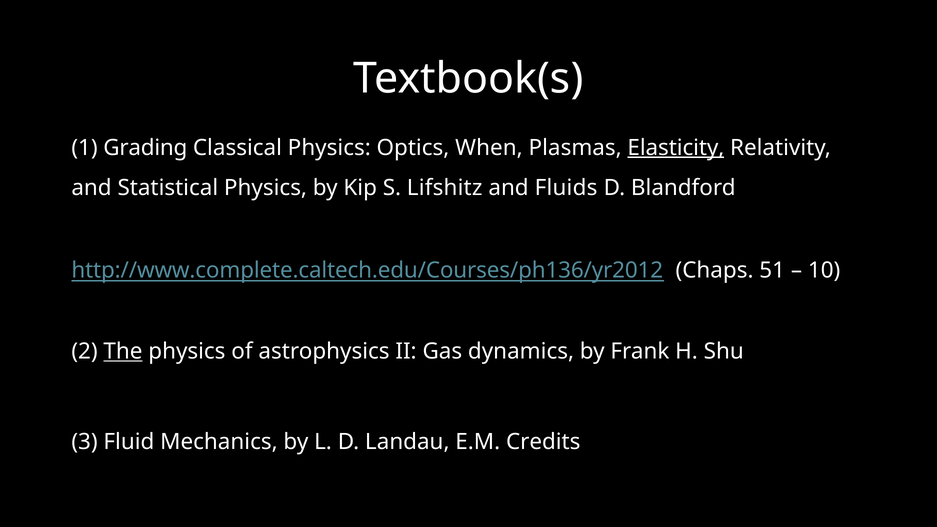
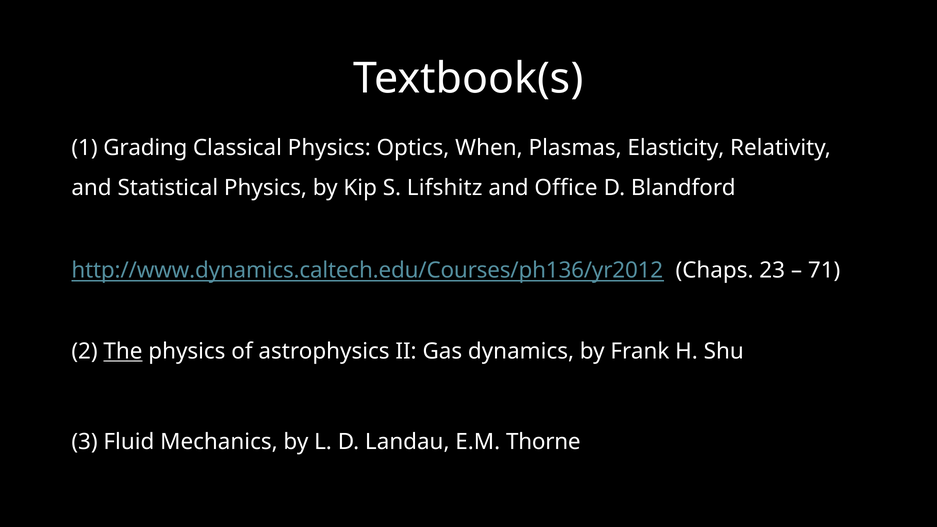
Elasticity underline: present -> none (676, 148)
Fluids: Fluids -> Office (566, 188)
http://www.complete.caltech.edu/Courses/ph136/yr2012: http://www.complete.caltech.edu/Courses/ph136/yr2012 -> http://www.dynamics.caltech.edu/Courses/ph136/yr2012 (367, 271)
51: 51 -> 23 (772, 271)
10: 10 -> 71 (824, 271)
Credits: Credits -> Thorne (543, 442)
